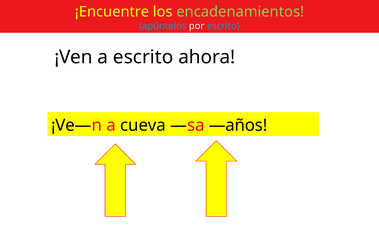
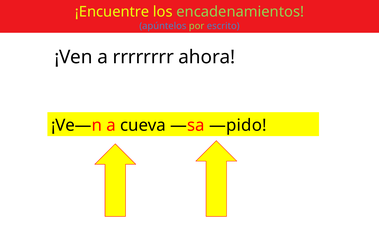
por colour: white -> light green (197, 26)
a escrito: escrito -> rrrrrrrr (143, 57)
—años: —años -> —pido (238, 125)
